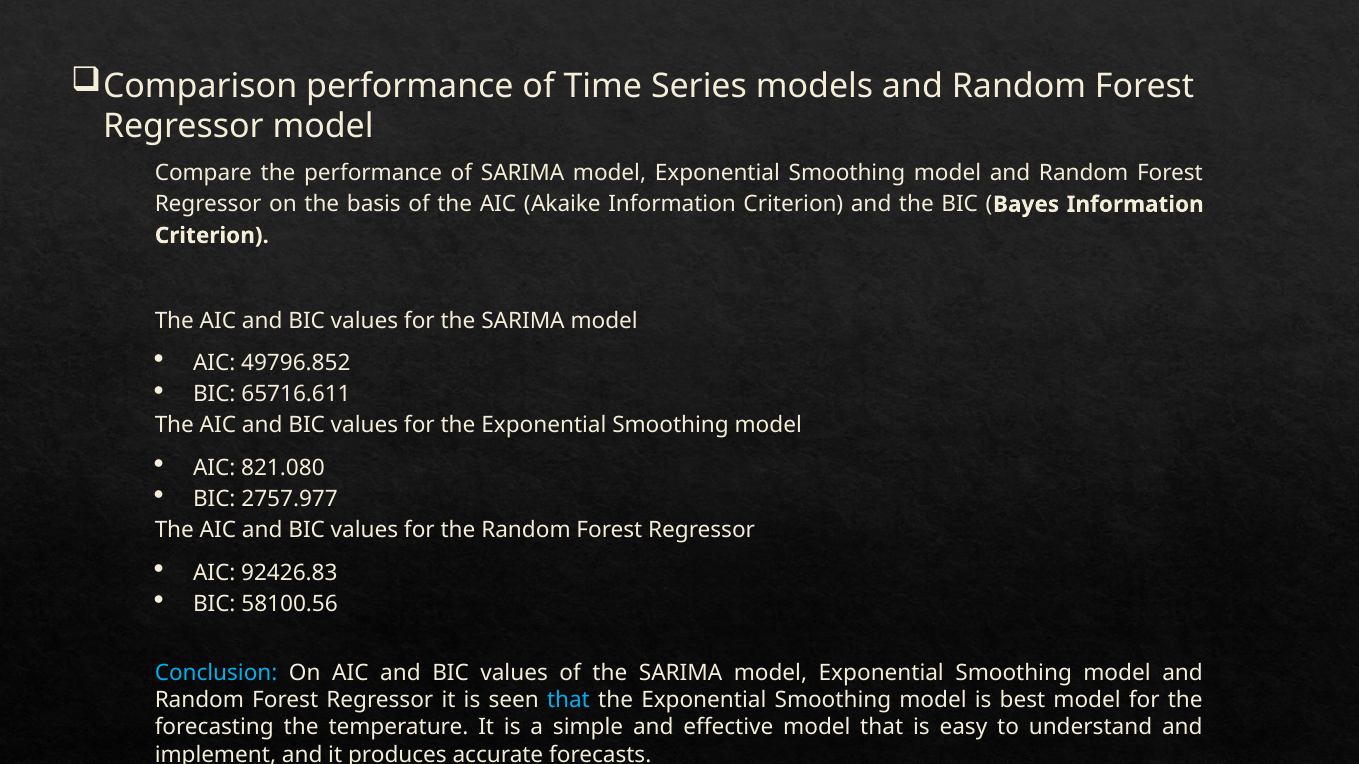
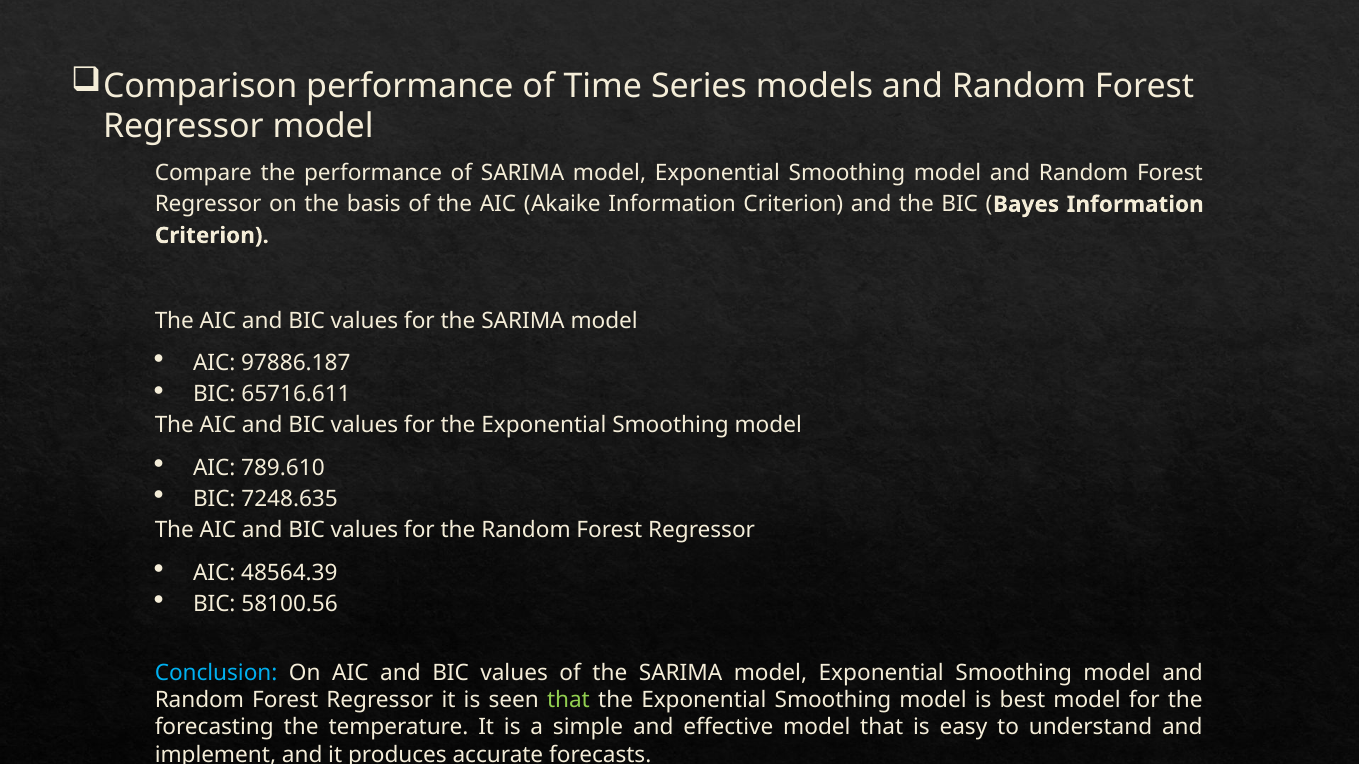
49796.852: 49796.852 -> 97886.187 (296, 363)
821.080: 821.080 -> 789.610 (283, 468)
2757.977: 2757.977 -> 7248.635 (290, 499)
92426.83: 92426.83 -> 48564.39 (289, 573)
that colour: light blue -> light green (568, 701)
